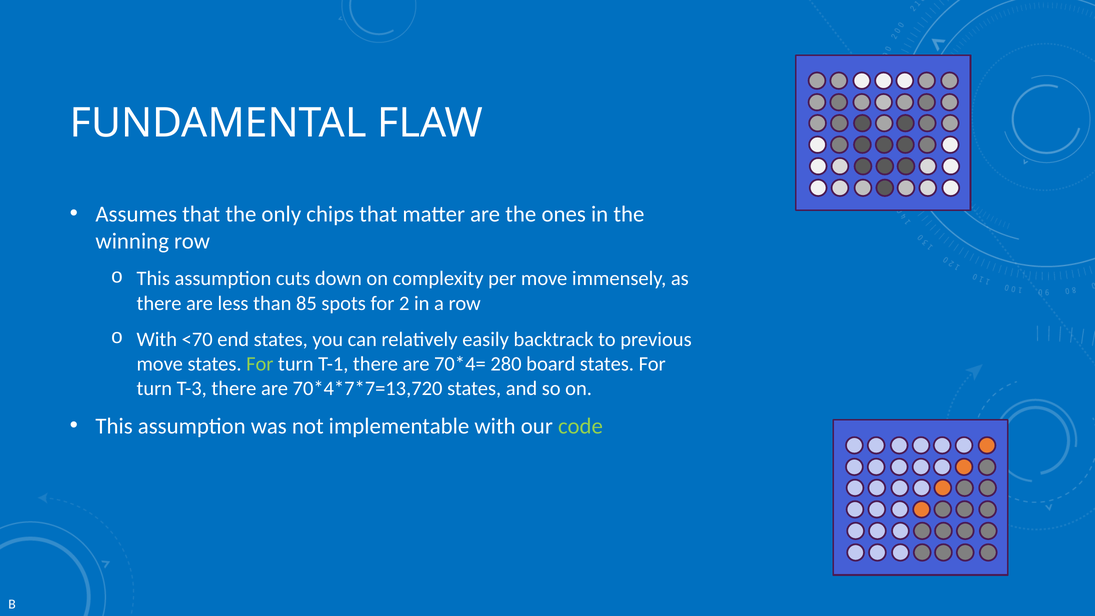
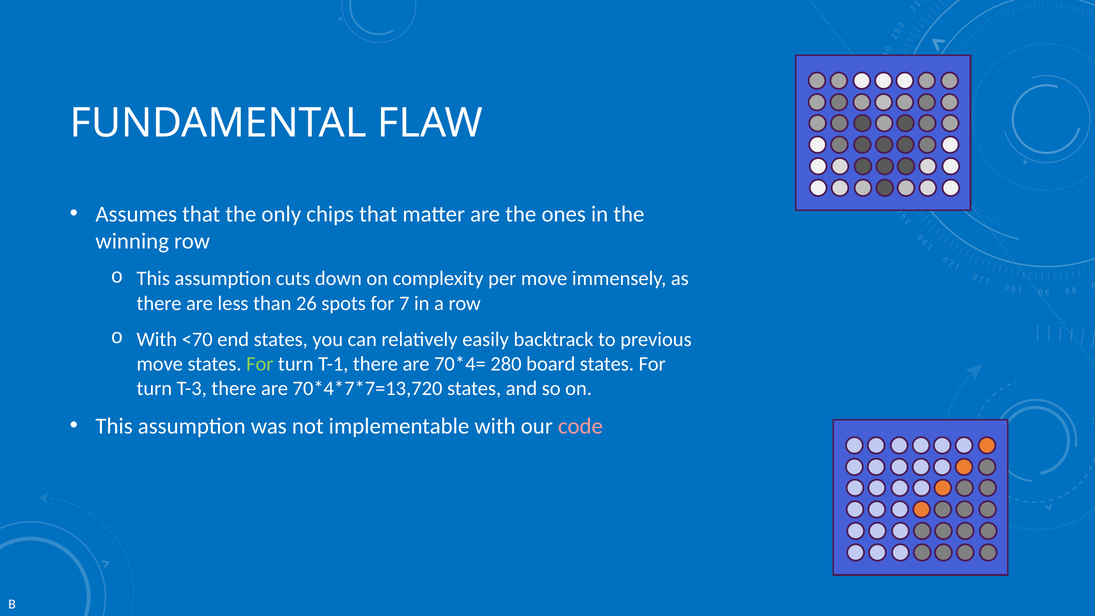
85: 85 -> 26 (306, 303)
2: 2 -> 7 (404, 303)
code colour: light green -> pink (580, 426)
